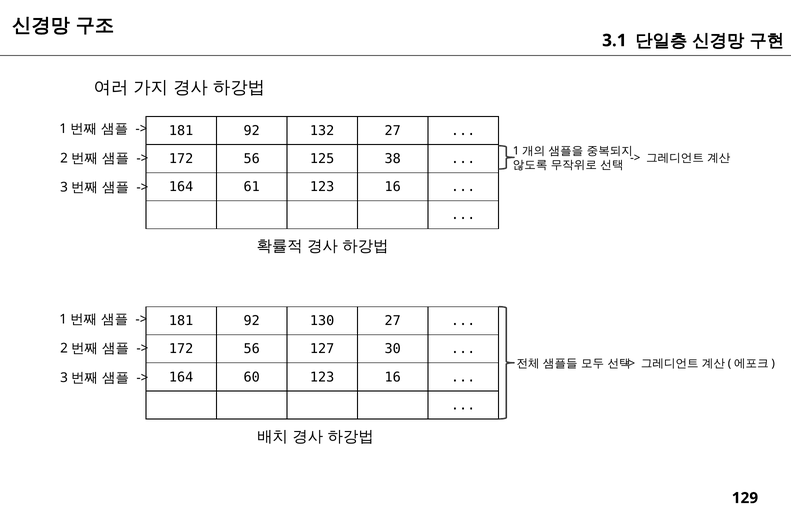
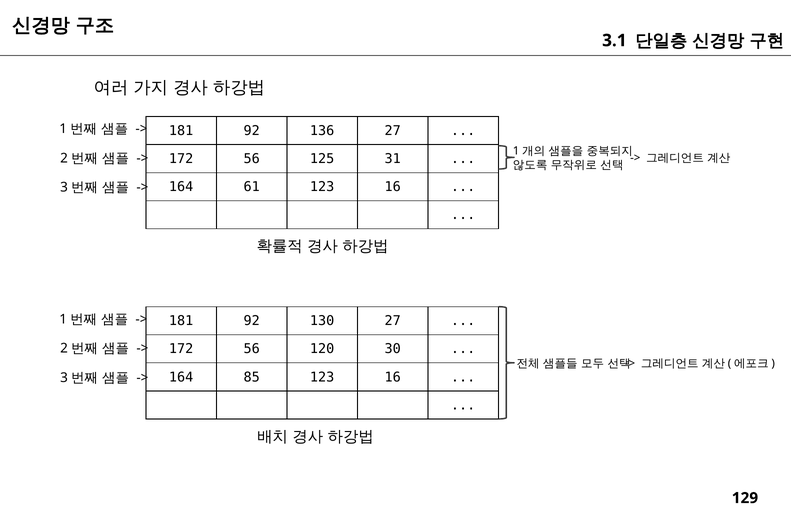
132: 132 -> 136 (322, 131)
38: 38 -> 31 (393, 159)
127: 127 -> 120 (322, 349)
60: 60 -> 85 (252, 377)
